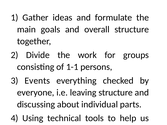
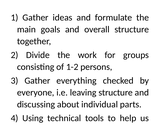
1-1: 1-1 -> 1-2 (72, 67)
Events: Events -> Gather (37, 81)
